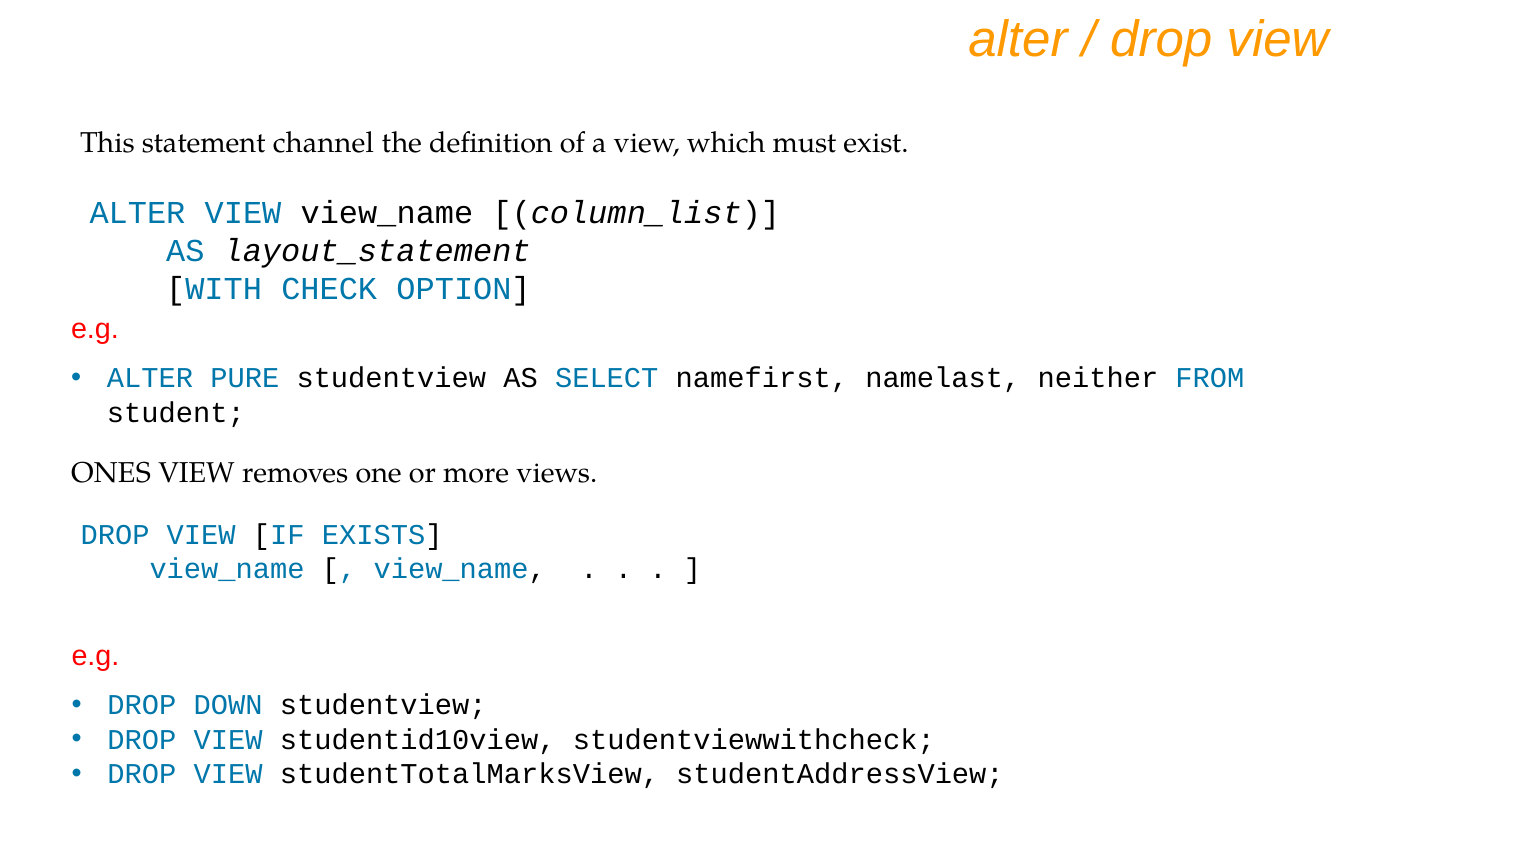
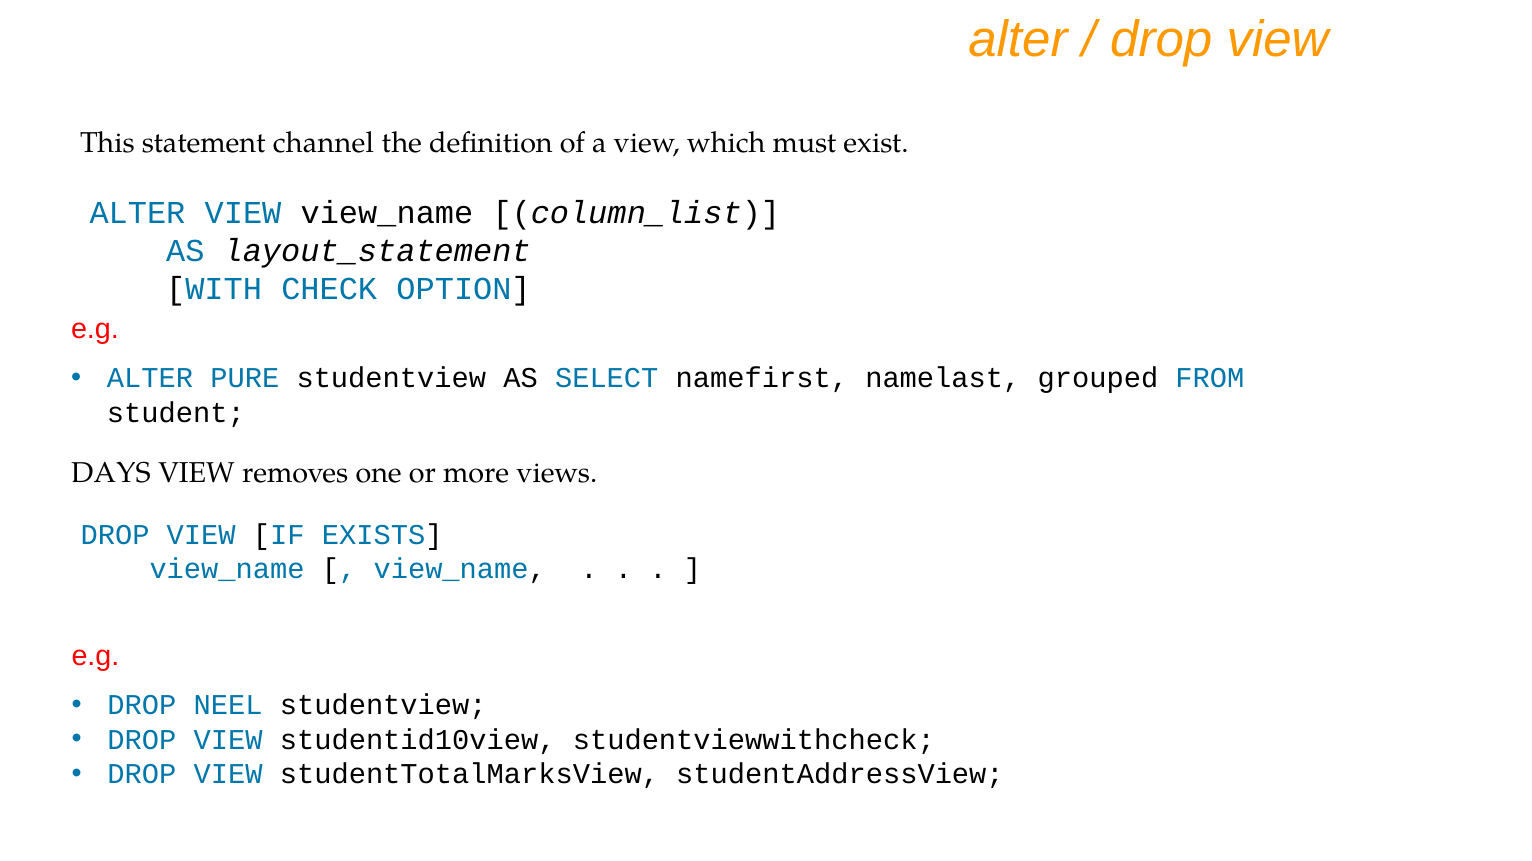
neither: neither -> grouped (1098, 379)
ONES: ONES -> DAYS (111, 474)
DOWN: DOWN -> NEEL (228, 706)
